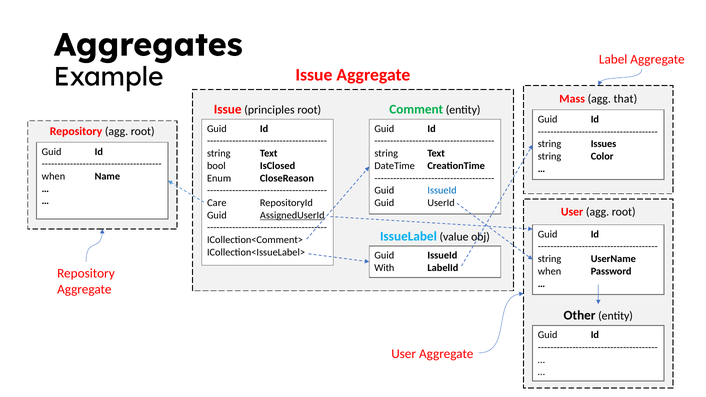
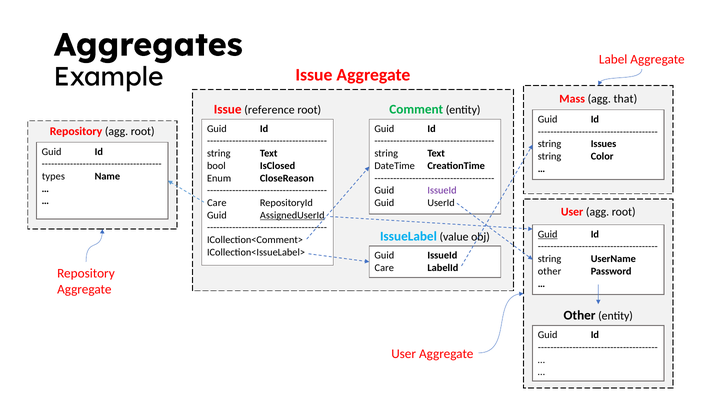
principles: principles -> reference (269, 110)
when: when -> types (53, 176)
IssueId colour: blue -> purple (442, 191)
Guid underline: none -> present (548, 234)
With: With -> Care (384, 268)
when: when -> other (550, 271)
